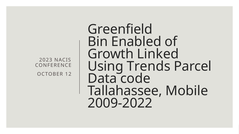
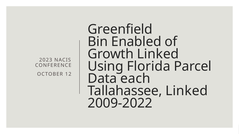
Trends: Trends -> Florida (149, 66)
code: code -> each (135, 79)
Tallahassee Mobile: Mobile -> Linked (187, 91)
